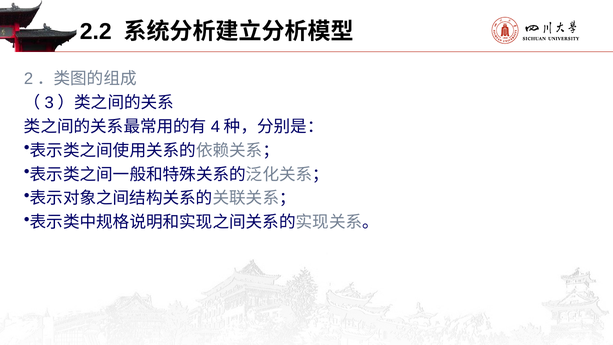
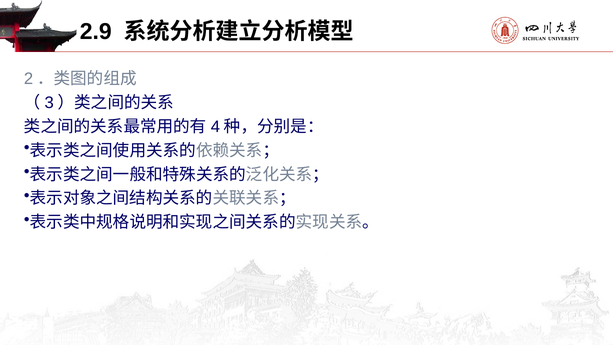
2.2: 2.2 -> 2.9 (96, 32)
